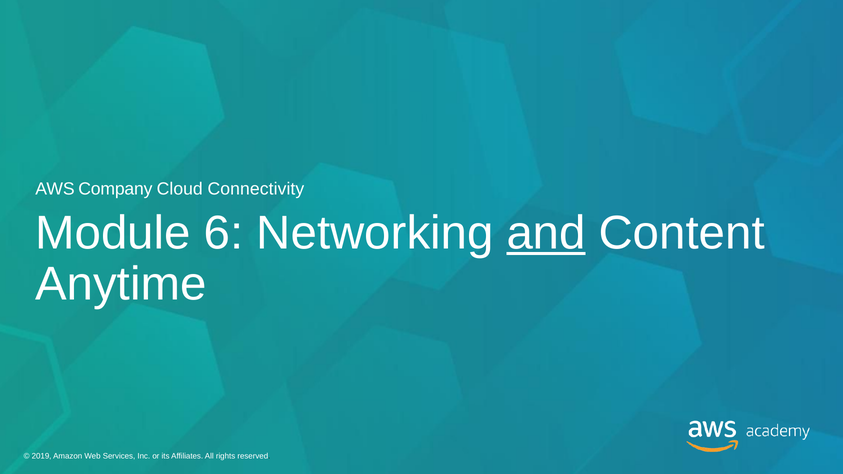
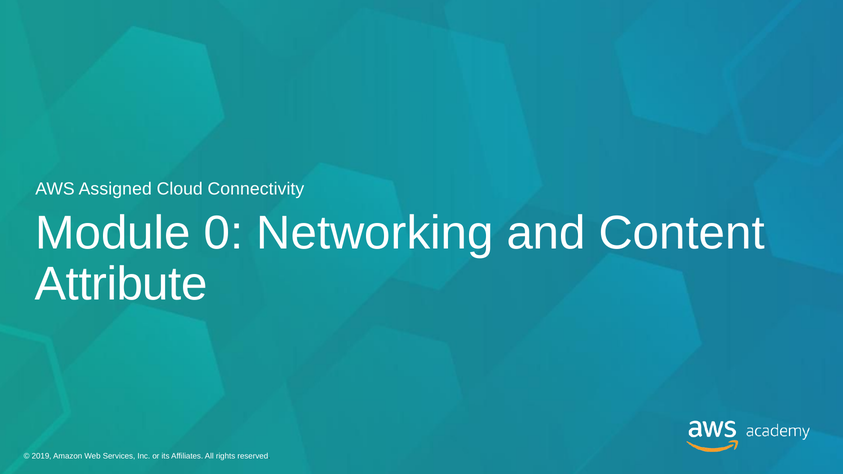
Company: Company -> Assigned (115, 189)
6: 6 -> 0 (224, 233)
and underline: present -> none (546, 233)
Anytime: Anytime -> Attribute (121, 284)
